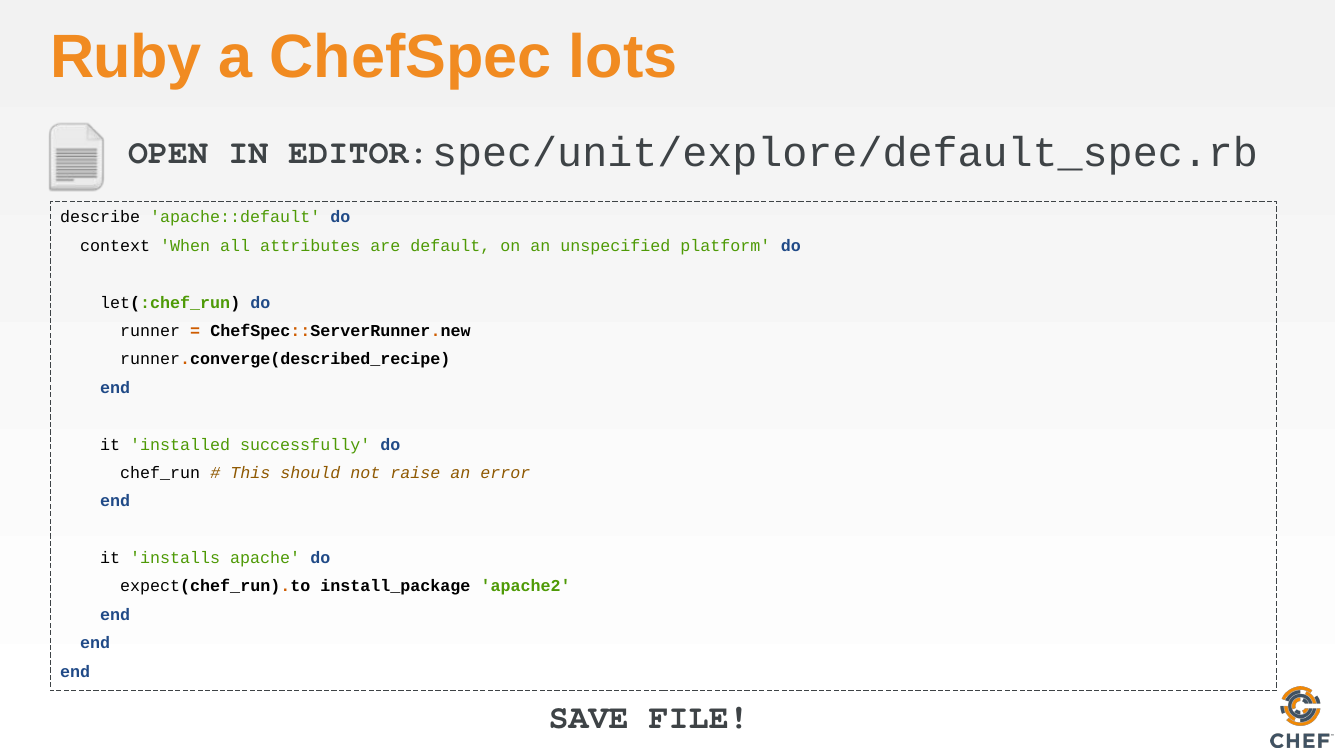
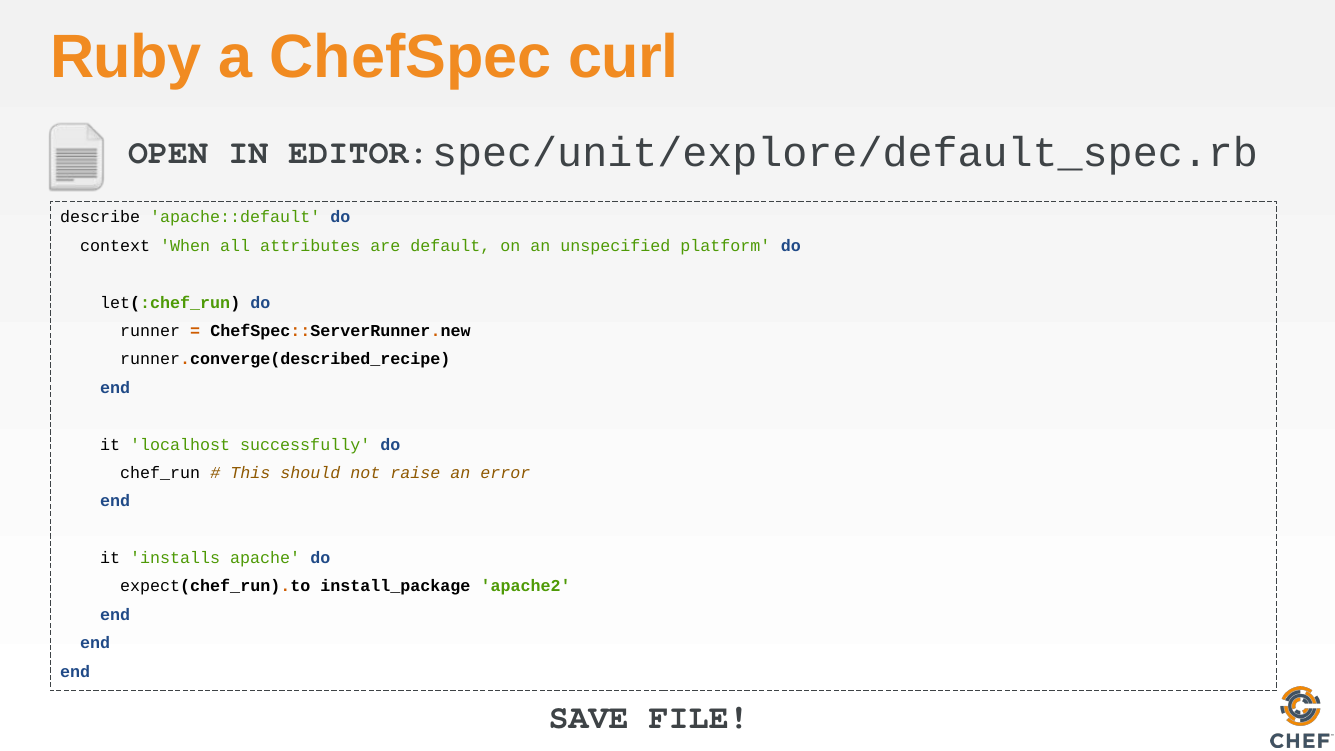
lots: lots -> curl (624, 58)
installed: installed -> localhost (180, 444)
